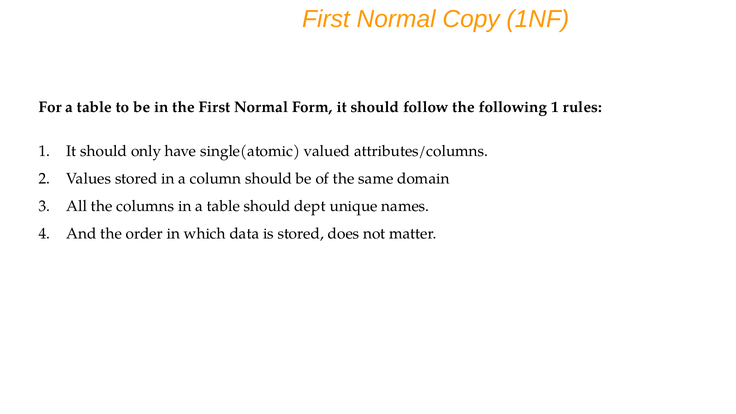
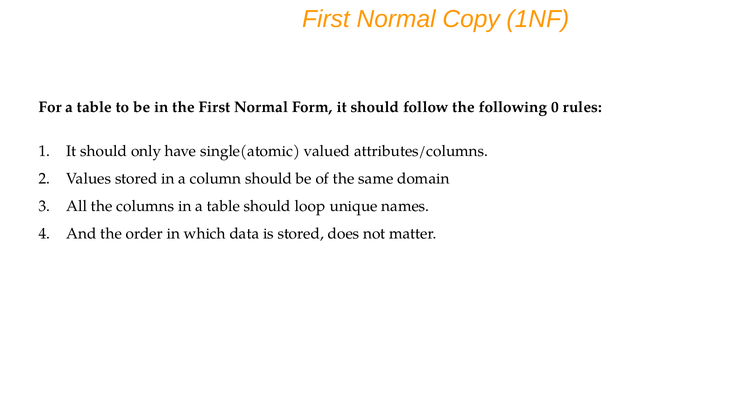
following 1: 1 -> 0 (555, 107)
dept: dept -> loop (310, 206)
